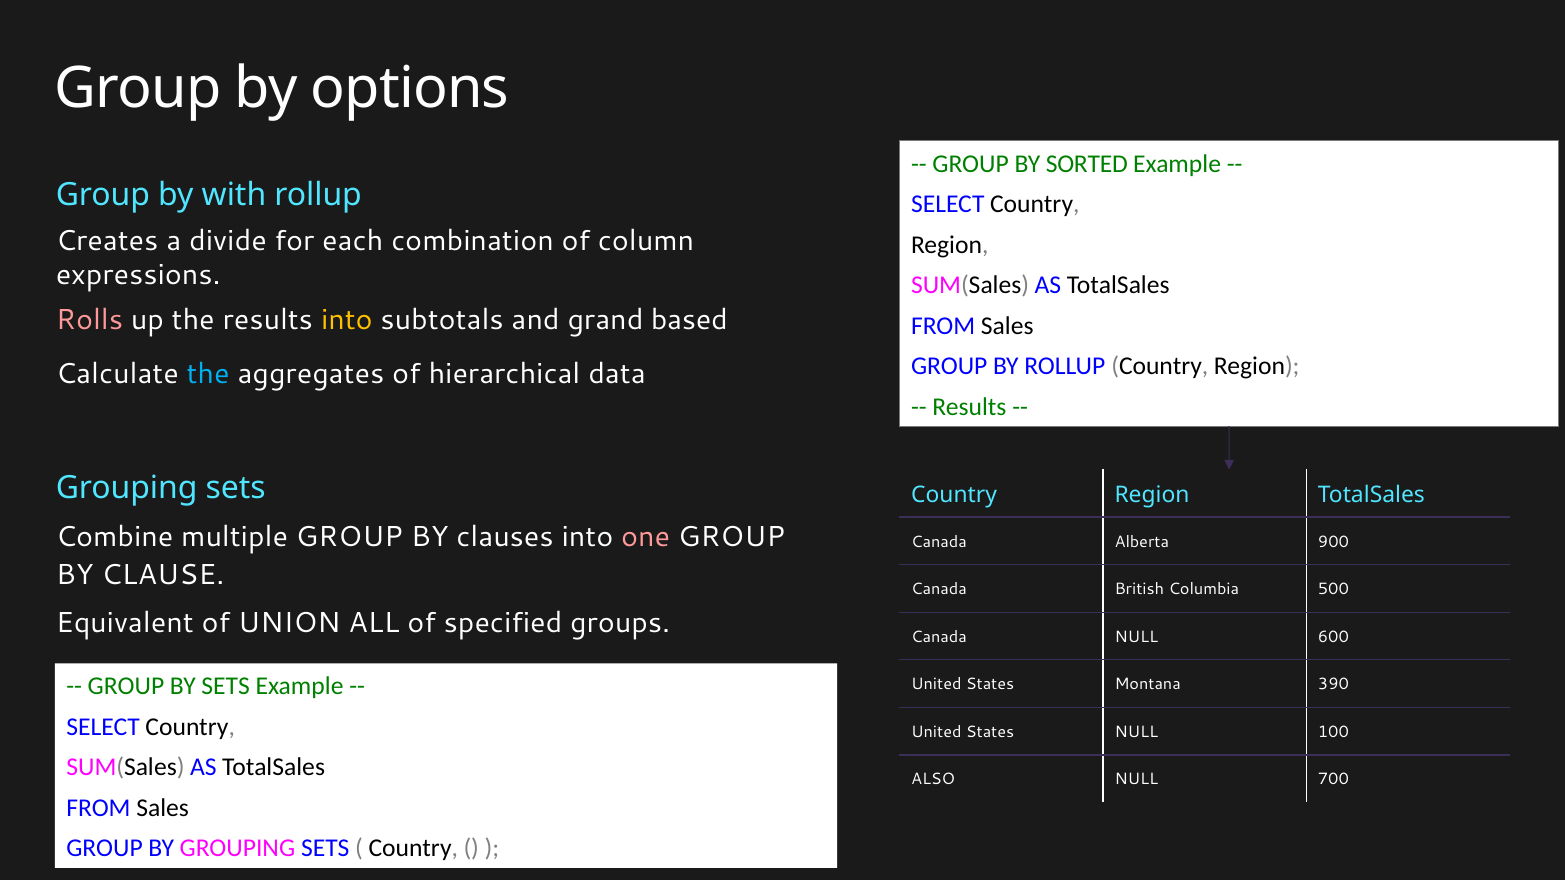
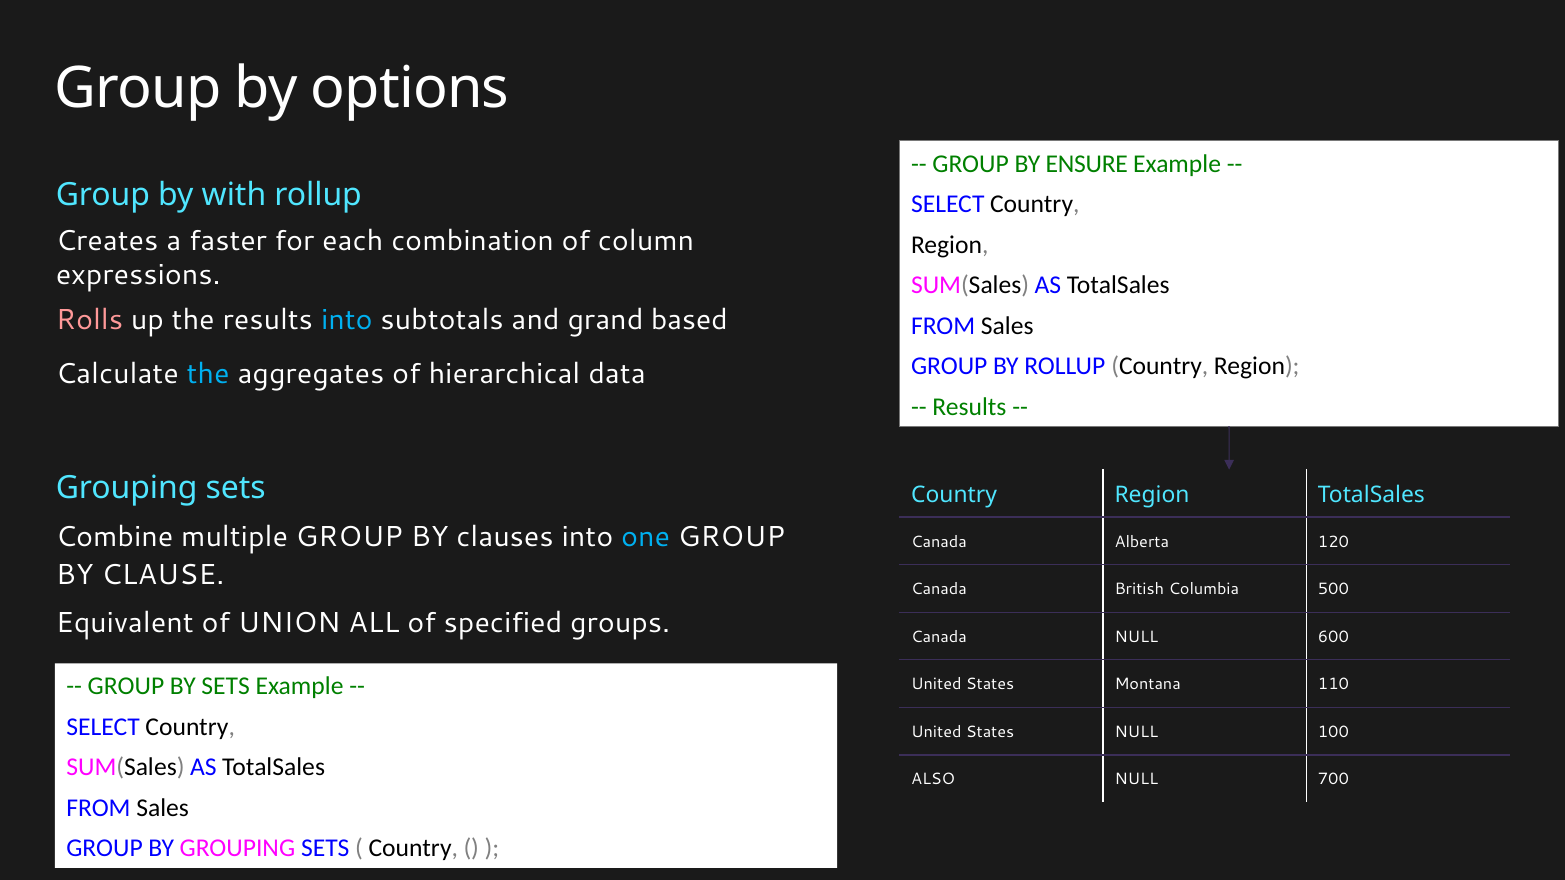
SORTED: SORTED -> ENSURE (1087, 164)
divide: divide -> faster (228, 241)
into colour: yellow -> light blue (347, 320)
one colour: pink -> light blue (646, 537)
900: 900 -> 120 (1333, 542)
390: 390 -> 110 (1333, 685)
